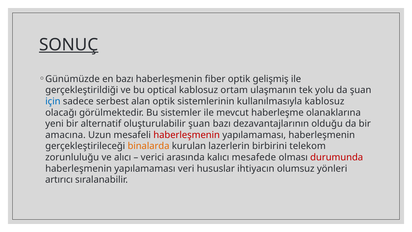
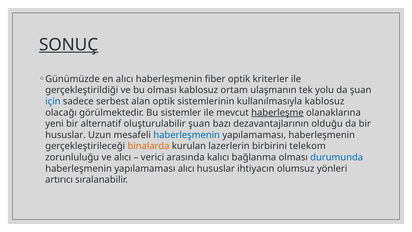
en bazı: bazı -> alıcı (125, 79)
gelişmiş: gelişmiş -> kriterler (271, 79)
bu optical: optical -> olması (162, 90)
haberleşme underline: none -> present (277, 112)
amacına: amacına -> hususlar (66, 135)
haberleşmenin colour: red -> blue (187, 135)
mesafede: mesafede -> bağlanma (254, 157)
durumunda colour: red -> blue (337, 157)
yapılamaması veri: veri -> alıcı (186, 168)
